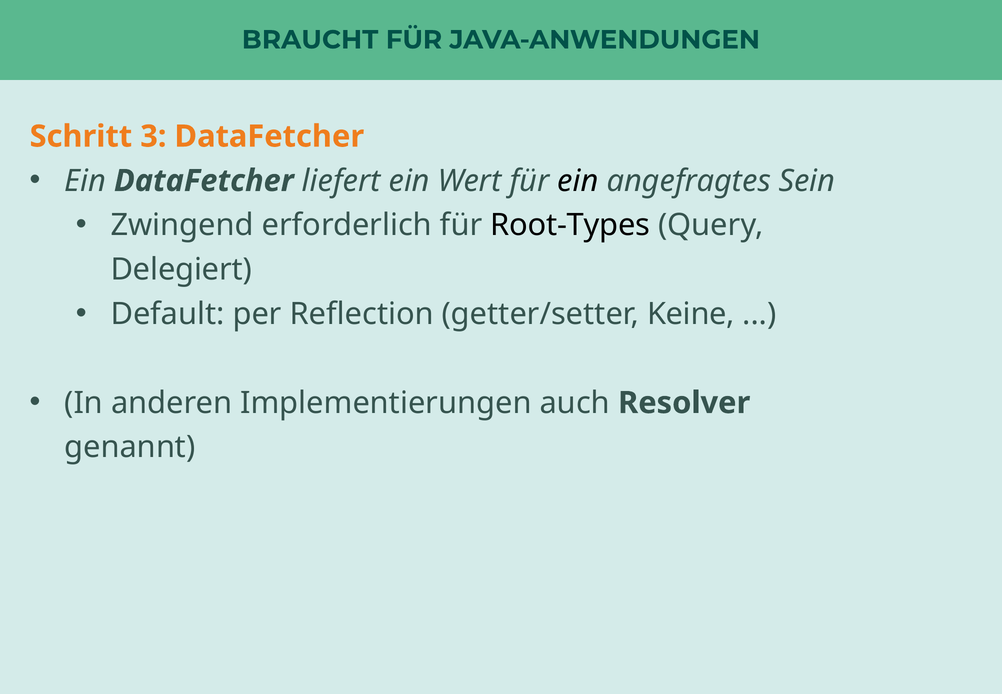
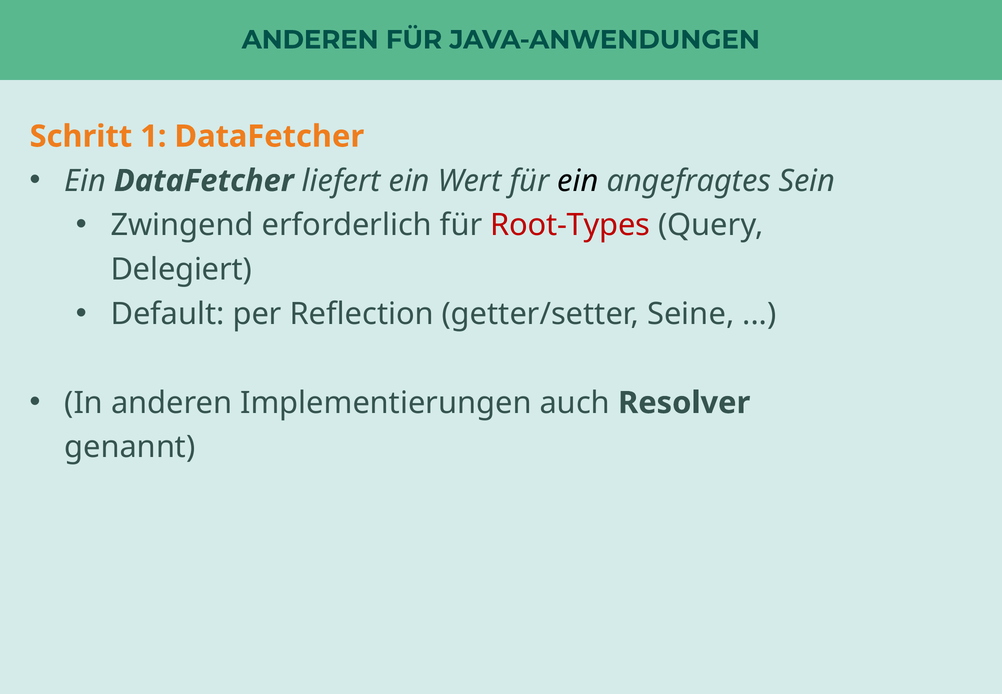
BRAUCHT: BRAUCHT -> ANDEREN (310, 40)
3: 3 -> 1 (153, 136)
Root-Types colour: black -> red (570, 225)
Keine: Keine -> Seine (691, 314)
